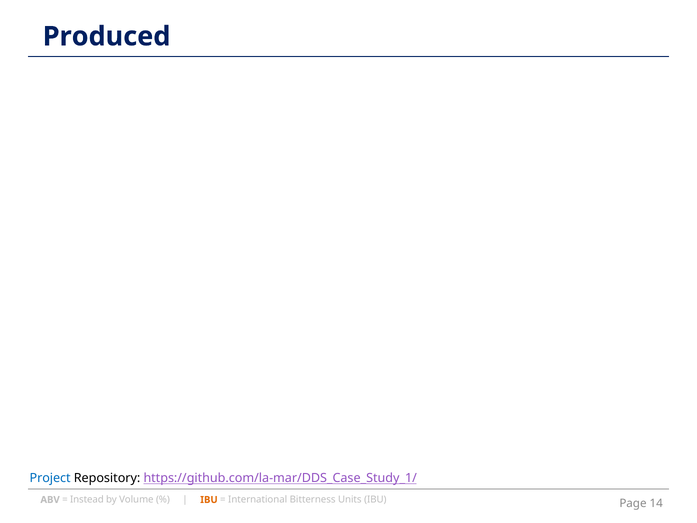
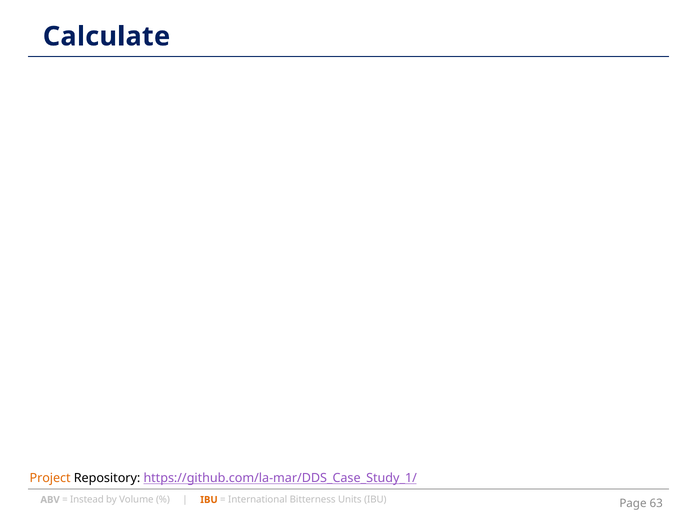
Produced: Produced -> Calculate (106, 36)
Project colour: blue -> orange (50, 478)
14: 14 -> 63 (656, 503)
